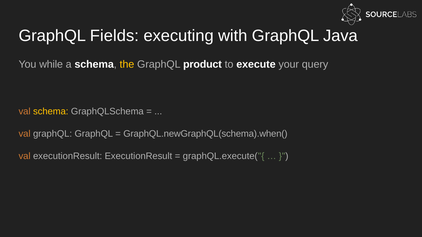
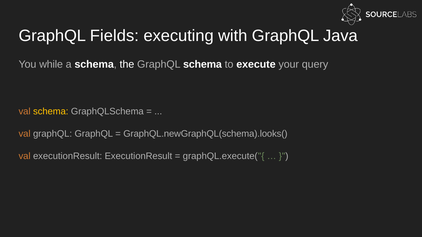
the colour: yellow -> white (127, 64)
GraphQL product: product -> schema (202, 64)
GraphQL.newGraphQL(schema).when(: GraphQL.newGraphQL(schema).when( -> GraphQL.newGraphQL(schema).looks( (205, 134)
